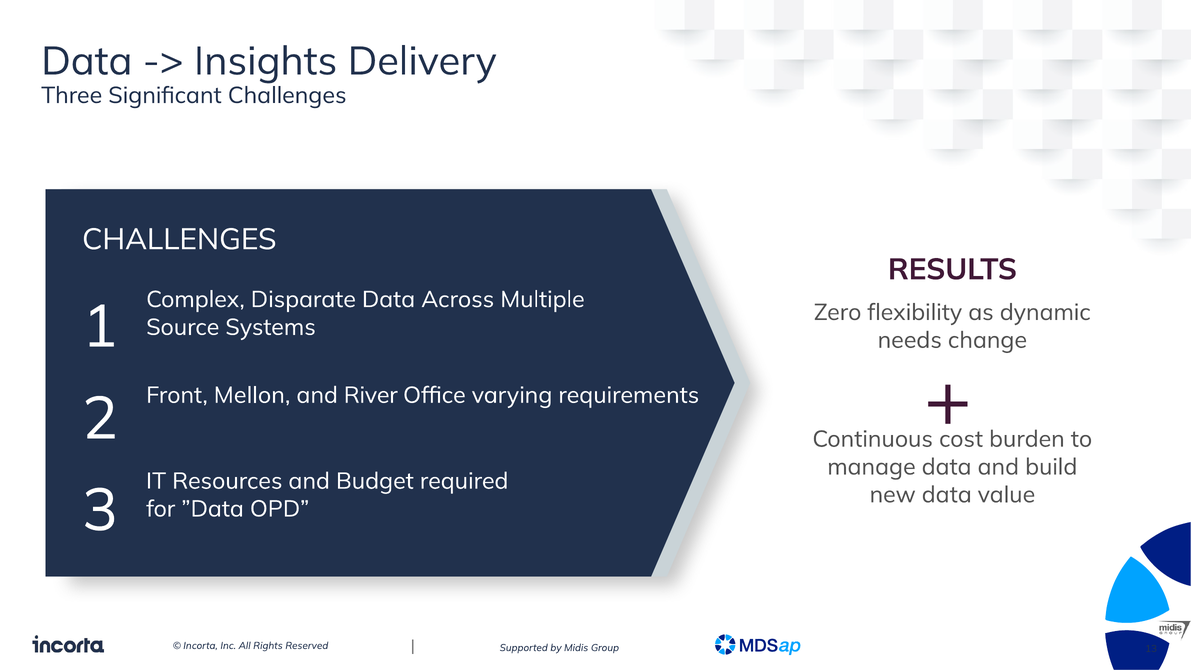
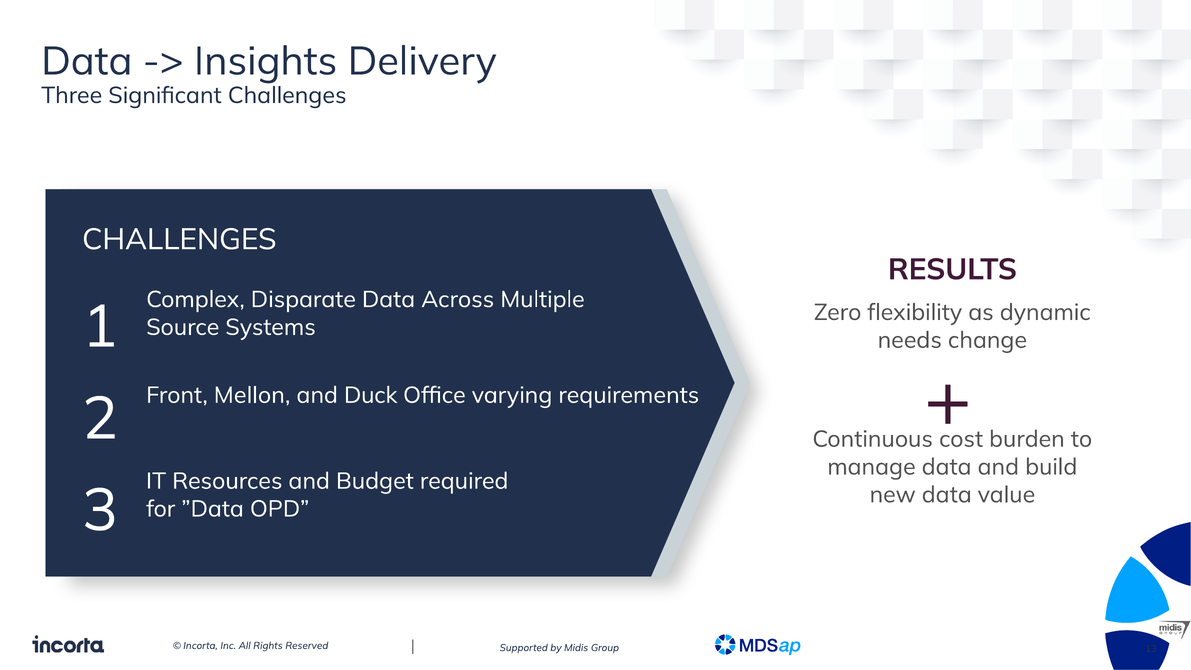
River: River -> Duck (371, 395)
